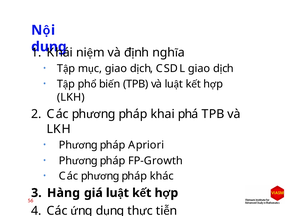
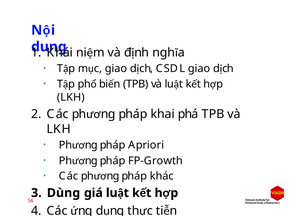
Hàng: Hàng -> Dùng (63, 193)
